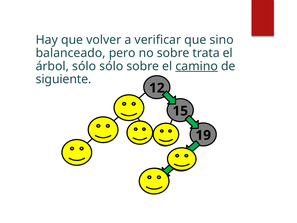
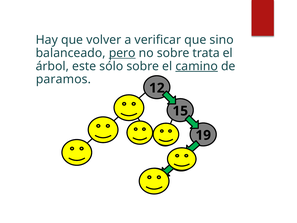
pero underline: none -> present (122, 53)
árbol sólo: sólo -> este (84, 66)
siguiente: siguiente -> paramos (63, 79)
